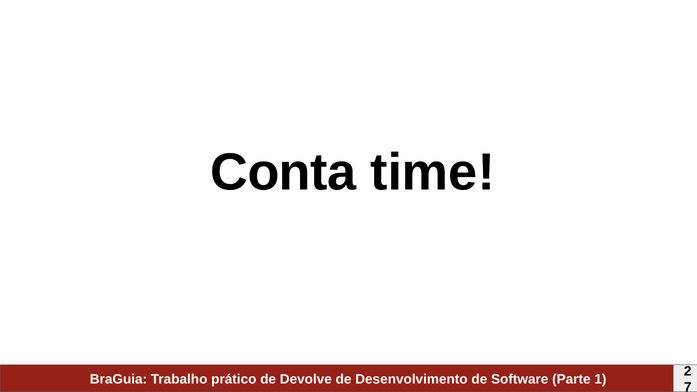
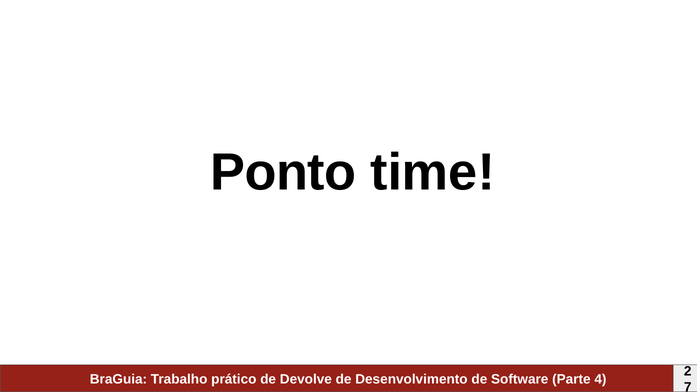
Conta: Conta -> Ponto (283, 173)
1: 1 -> 4 (600, 379)
